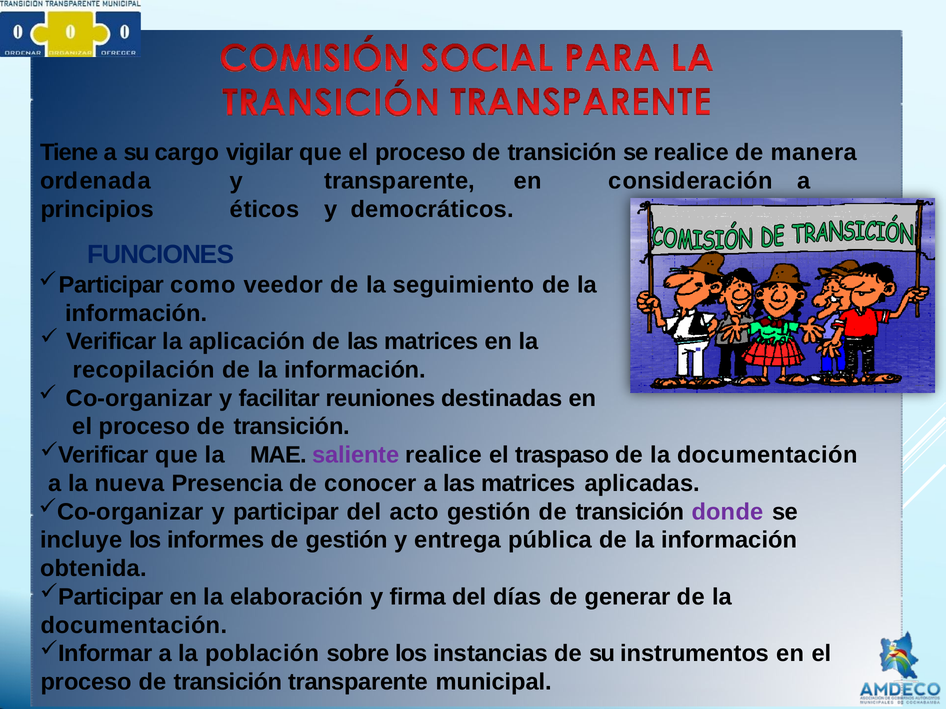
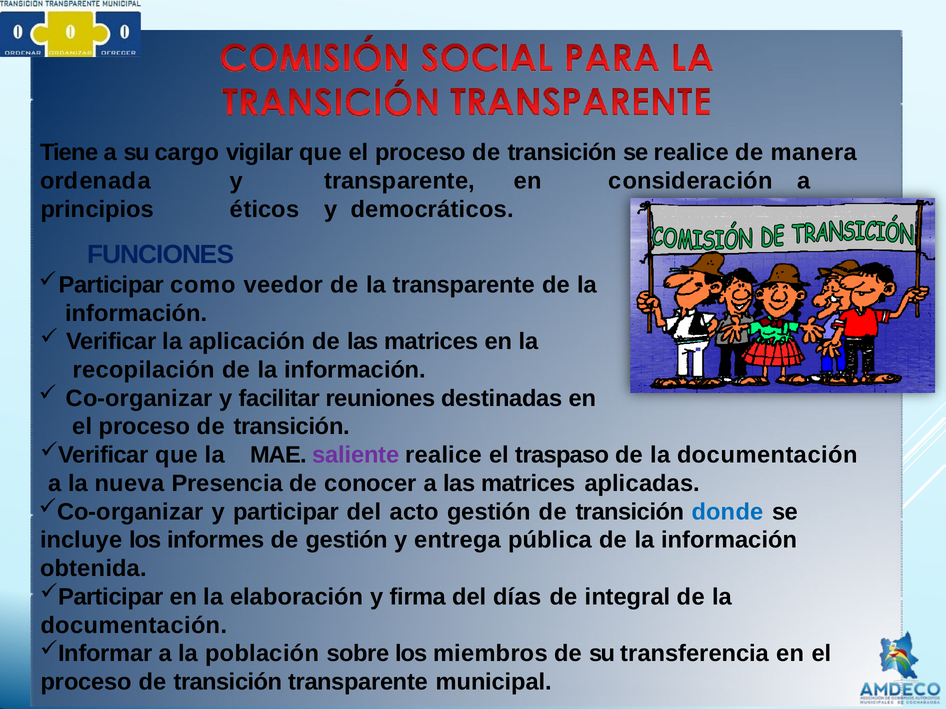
la seguimiento: seguimiento -> transparente (464, 285)
donde colour: purple -> blue (727, 512)
generar: generar -> integral (628, 597)
instancias: instancias -> miembros (490, 654)
instrumentos: instrumentos -> transferencia (695, 654)
